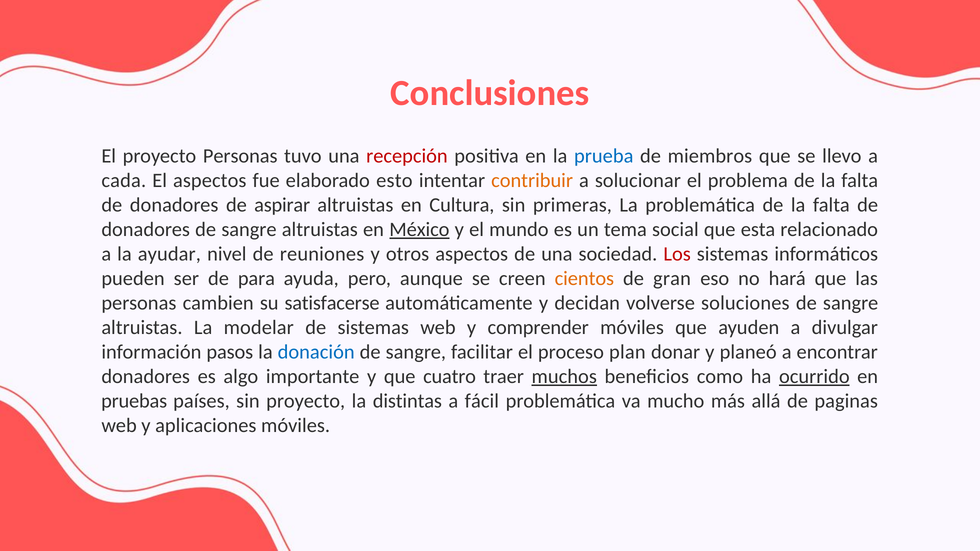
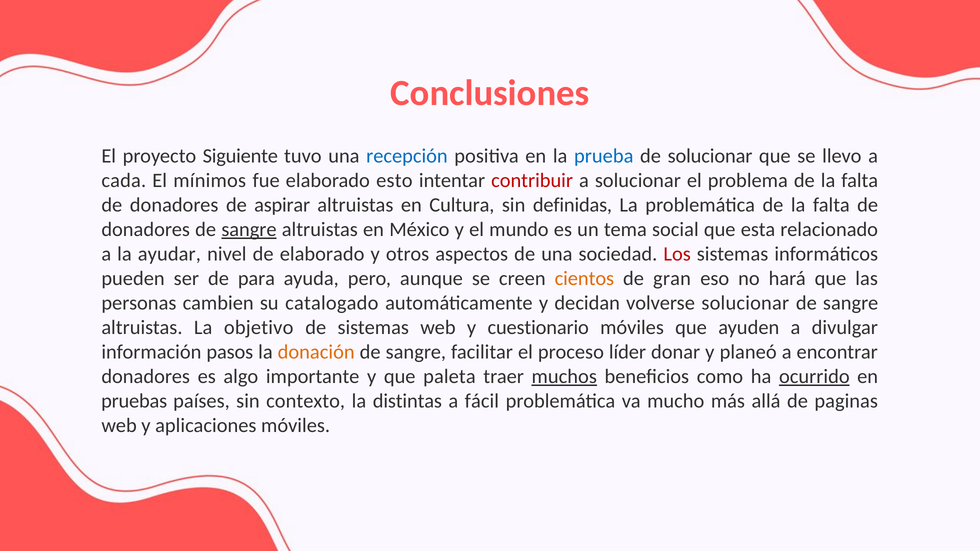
proyecto Personas: Personas -> Siguiente (240, 156)
recepción colour: red -> blue (407, 156)
de miembros: miembros -> solucionar (710, 156)
El aspectos: aspectos -> mínimos (210, 181)
contribuir colour: orange -> red (532, 181)
primeras: primeras -> definidas (572, 205)
sangre underline: none -> present (249, 230)
México underline: present -> none (419, 230)
de reuniones: reuniones -> elaborado (322, 254)
satisfacerse: satisfacerse -> catalogado (332, 303)
volverse soluciones: soluciones -> solucionar (745, 303)
modelar: modelar -> objetivo (259, 328)
comprender: comprender -> cuestionario (538, 328)
donación colour: blue -> orange (316, 352)
plan: plan -> líder (628, 352)
cuatro: cuatro -> paleta (449, 377)
sin proyecto: proyecto -> contexto (306, 401)
